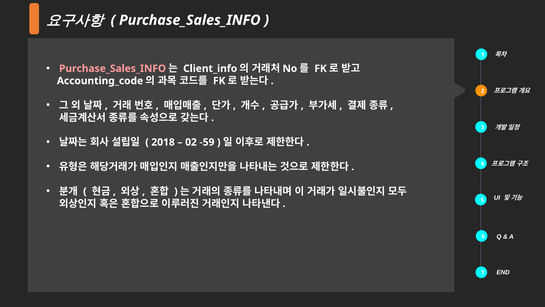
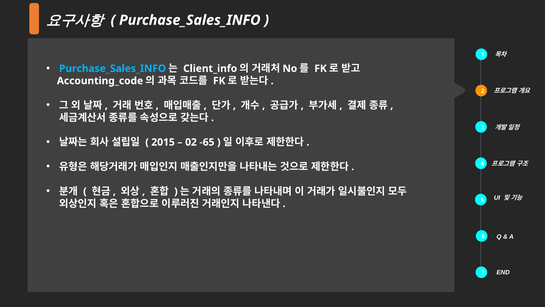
Purchase_Sales_INFO colour: pink -> light blue (113, 68)
2018: 2018 -> 2015 (163, 142)
-59: -59 -> -65 (207, 142)
